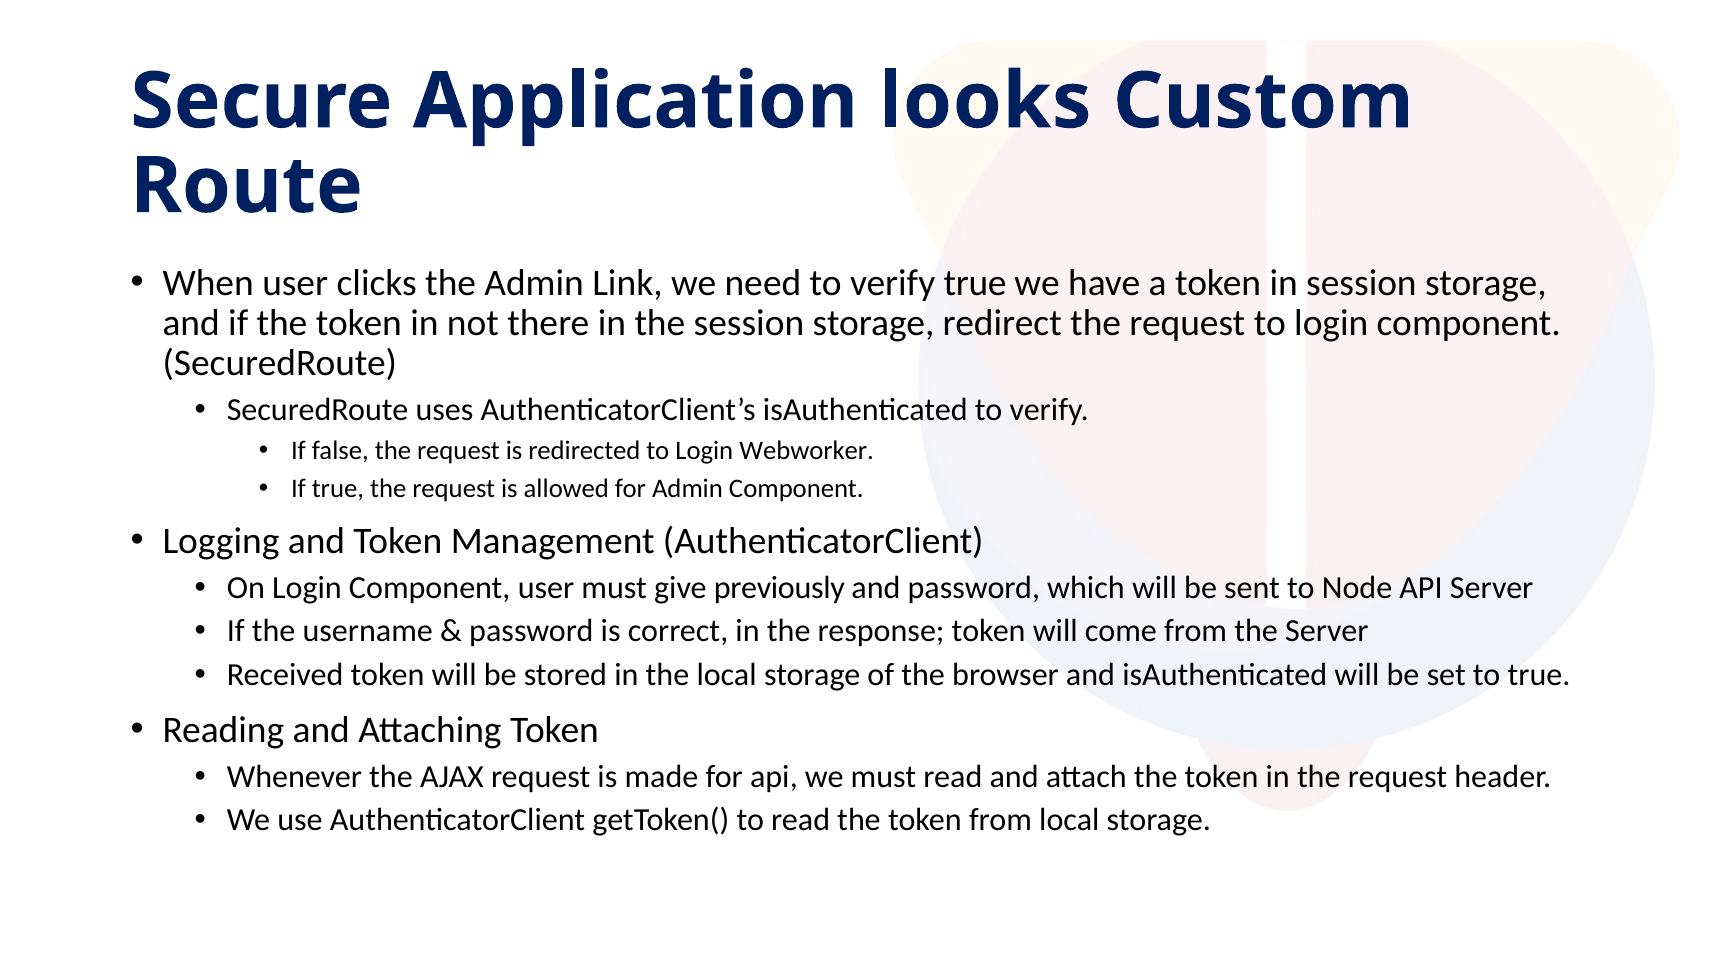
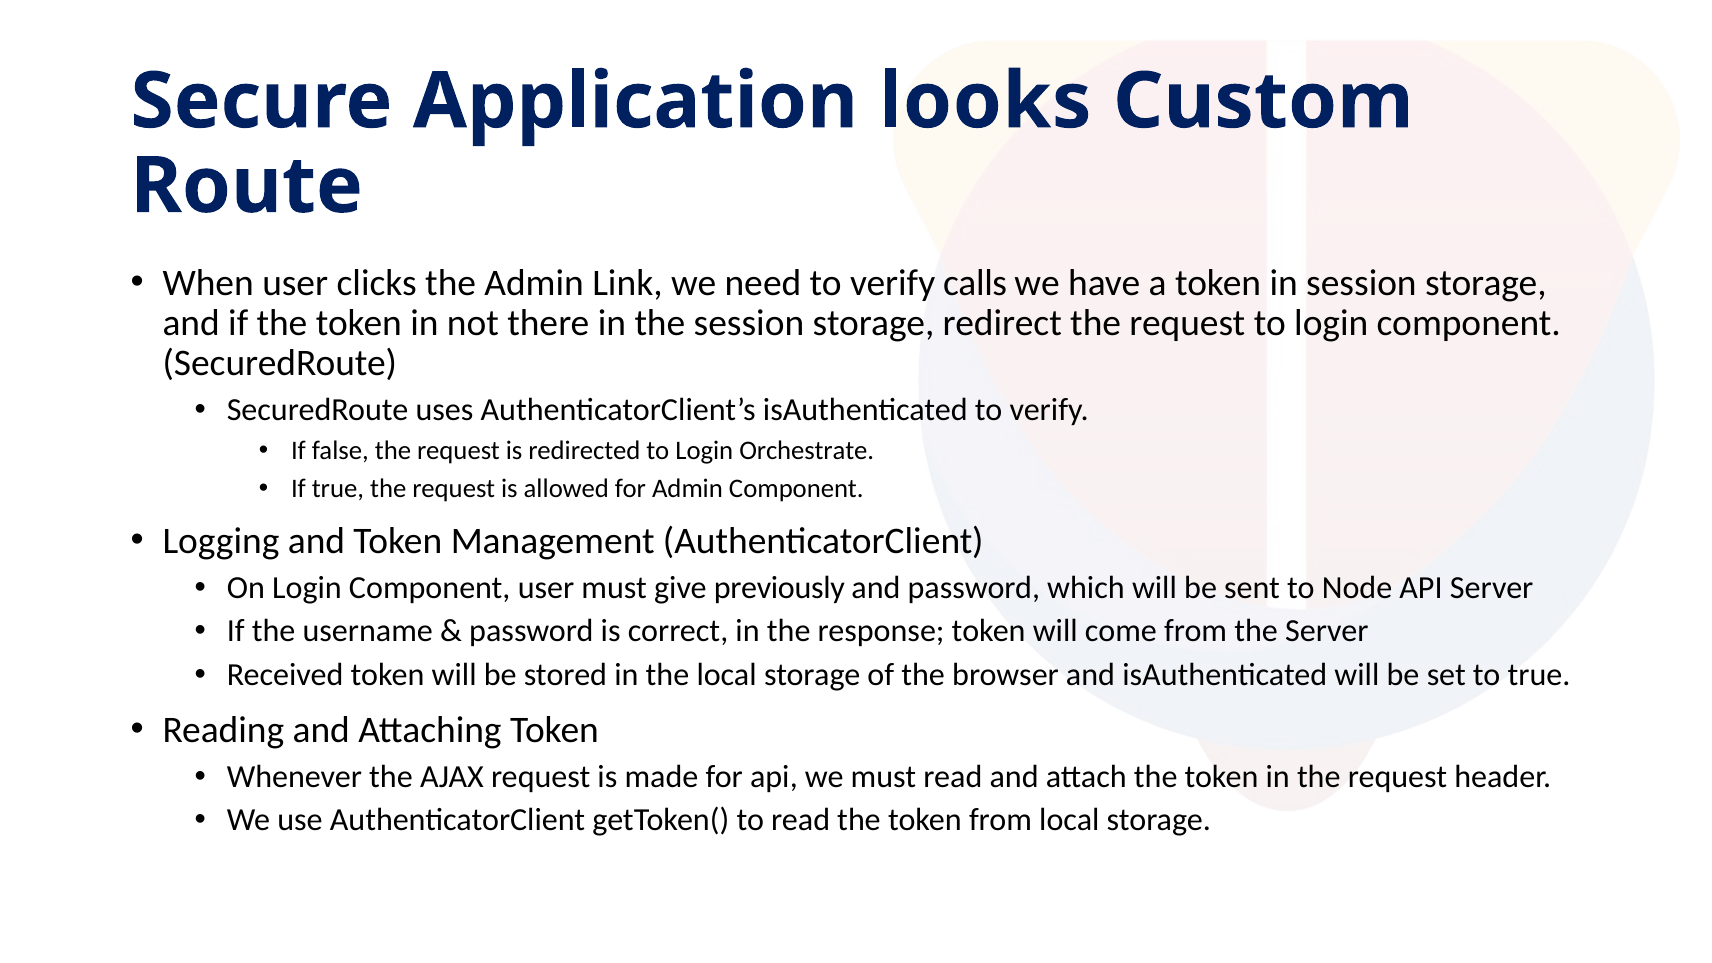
verify true: true -> calls (975, 283)
Webworker: Webworker -> Orchestrate (807, 451)
